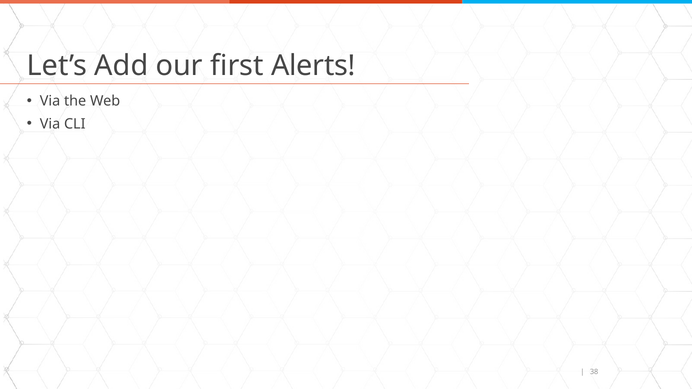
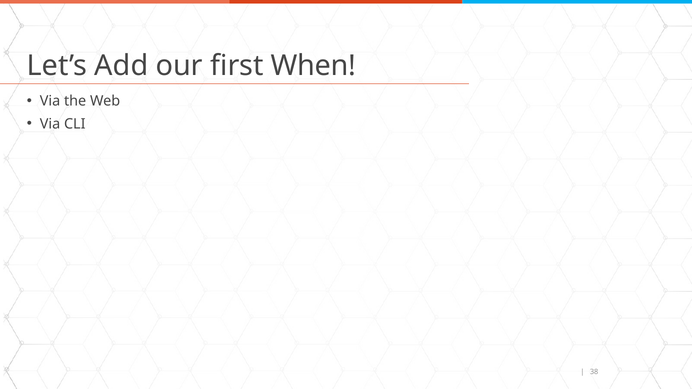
Alerts: Alerts -> When (313, 66)
